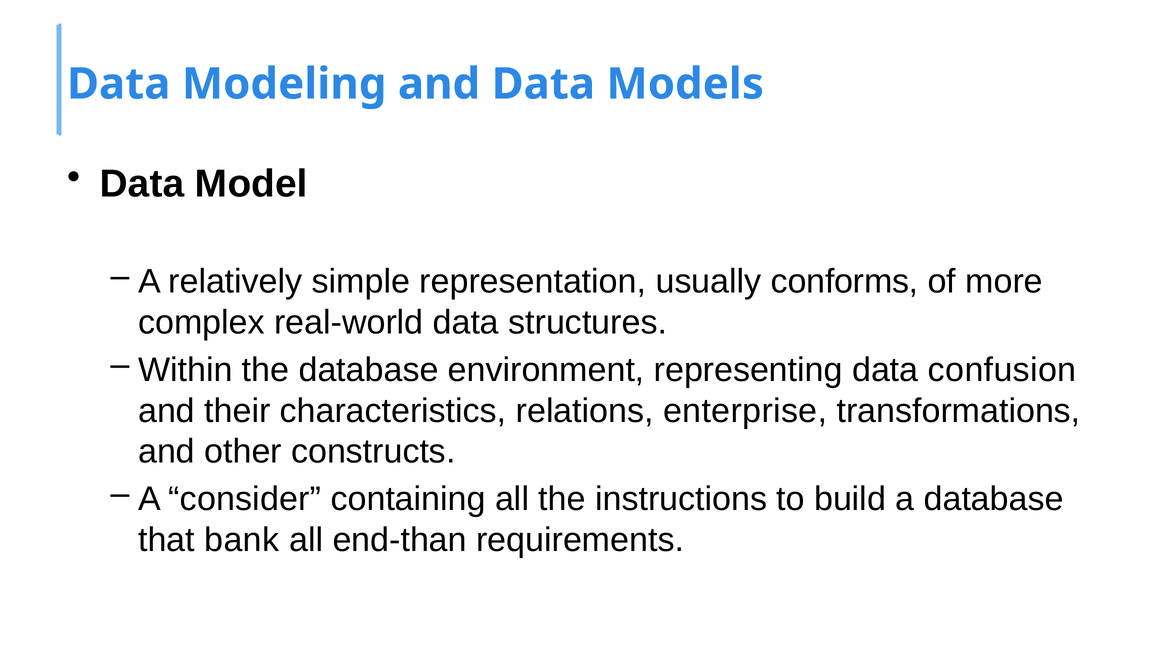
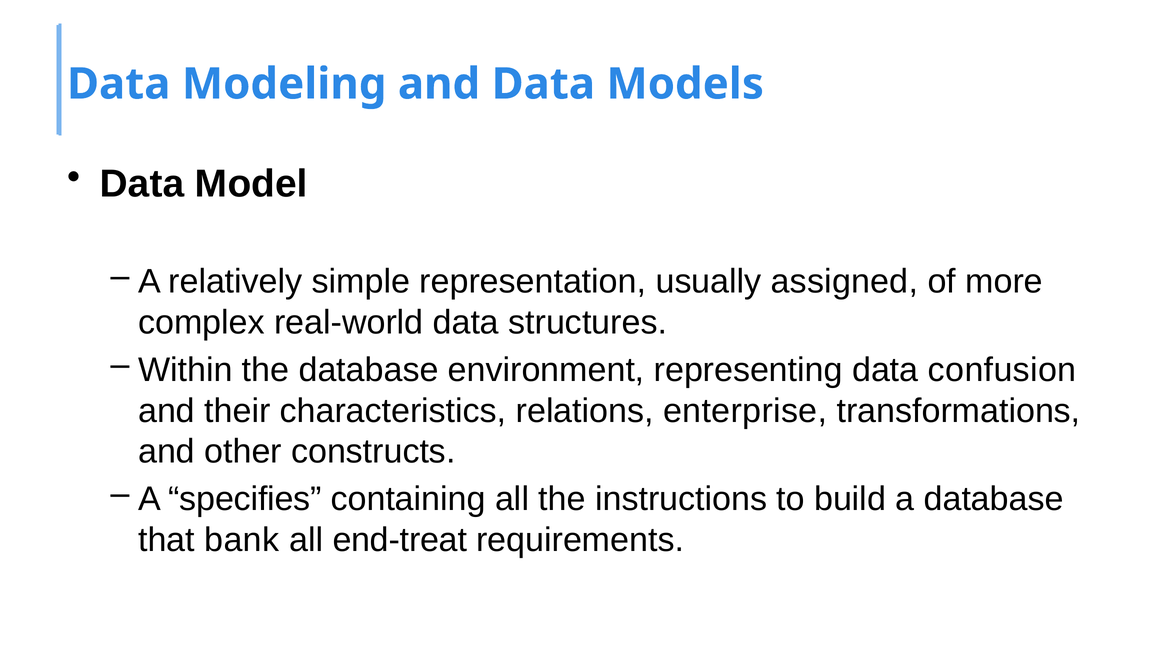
conforms: conforms -> assigned (844, 282)
consider: consider -> specifies (245, 499)
end-than: end-than -> end-treat (400, 540)
